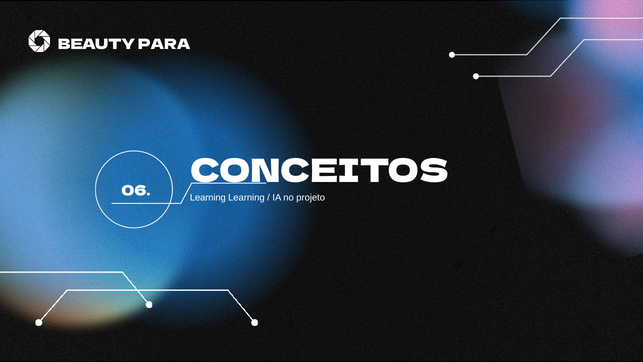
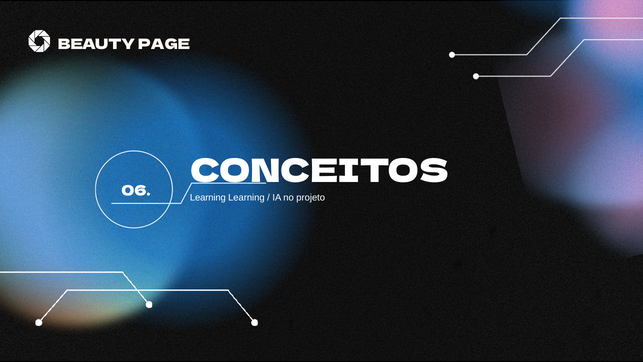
BEAUTY PARA: PARA -> PAGE (164, 45)
